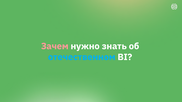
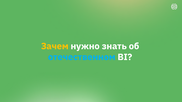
Зачем colour: pink -> yellow (55, 46)
